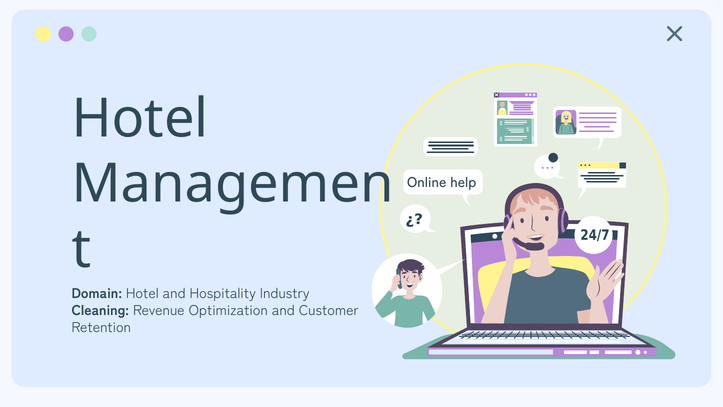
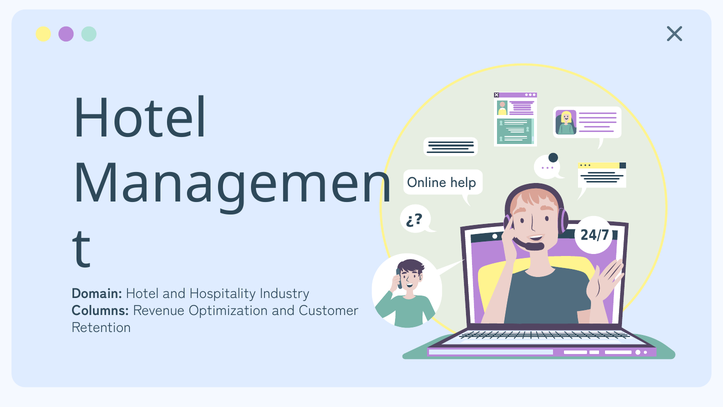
Cleaning: Cleaning -> Columns (100, 310)
